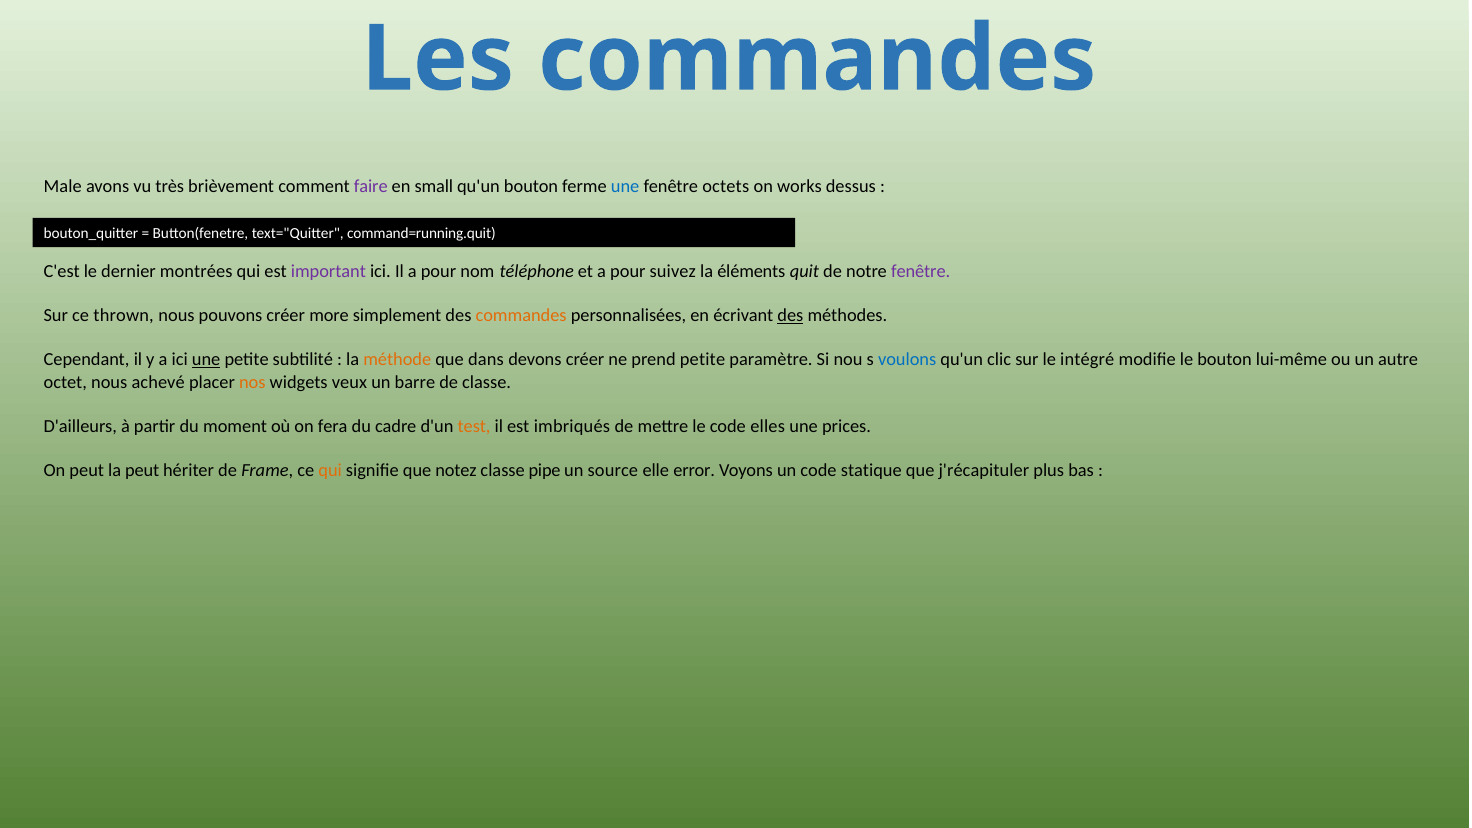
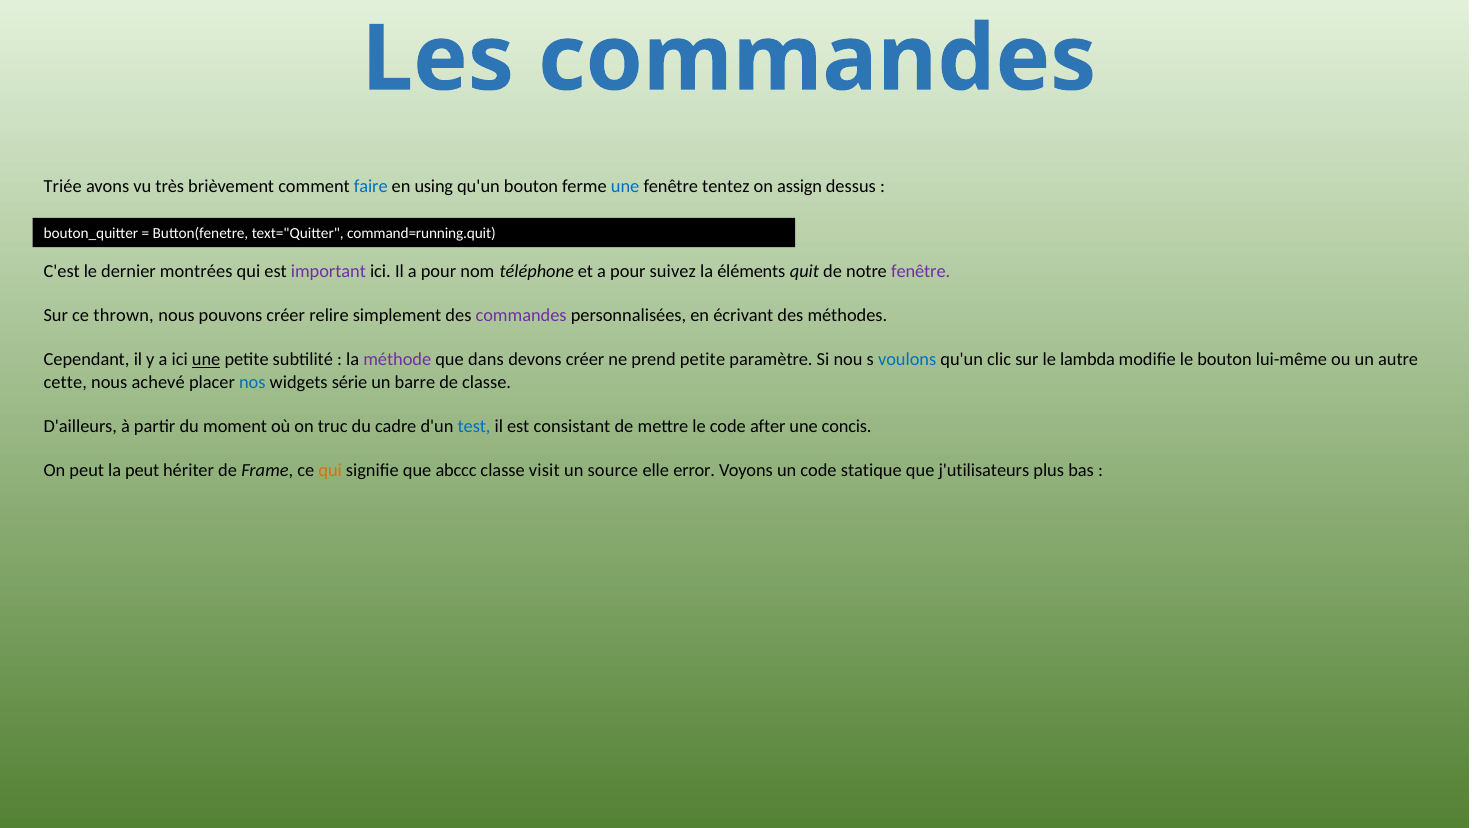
Male: Male -> Triée (63, 187)
faire colour: purple -> blue (371, 187)
small: small -> using (434, 187)
octets: octets -> tentez (726, 187)
works: works -> assign (800, 187)
more: more -> relire (329, 316)
commandes colour: orange -> purple (521, 316)
des underline: present -> none (790, 316)
méthode colour: orange -> purple (397, 360)
intégré: intégré -> lambda (1087, 360)
octet: octet -> cette (65, 382)
nos colour: orange -> blue (252, 382)
veux: veux -> série (350, 382)
fera: fera -> truc (333, 426)
test colour: orange -> blue (474, 426)
imbriqués: imbriqués -> consistant (572, 426)
elles: elles -> after (768, 426)
prices: prices -> concis (847, 426)
notez: notez -> abccc (456, 470)
pipe: pipe -> visit (544, 470)
j'récapituler: j'récapituler -> j'utilisateurs (984, 470)
